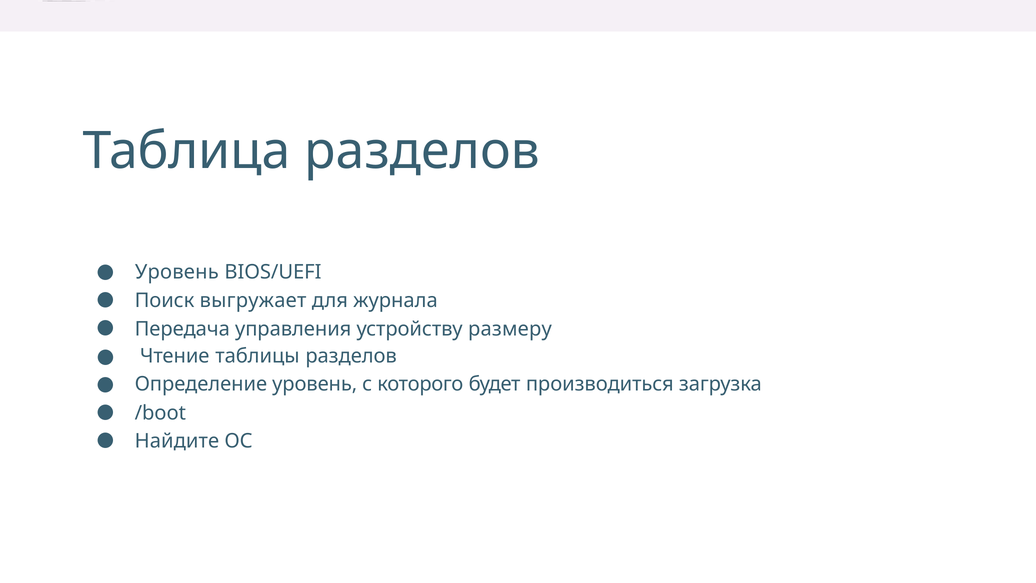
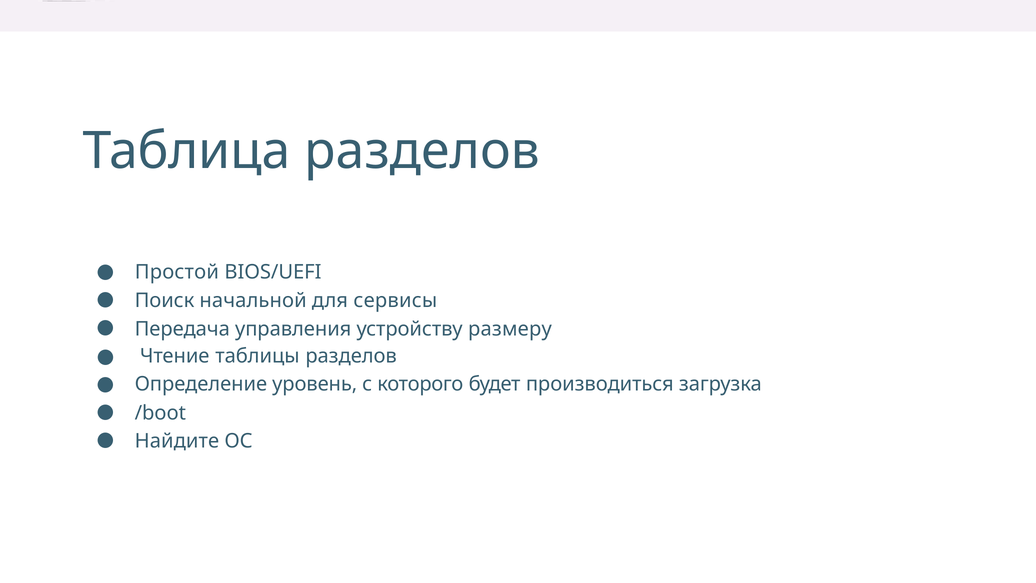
Уровень: Уровень -> Простой (177, 272)
выгружает: выгружает -> начальной (253, 301)
журнала: журнала -> сервисы (395, 301)
